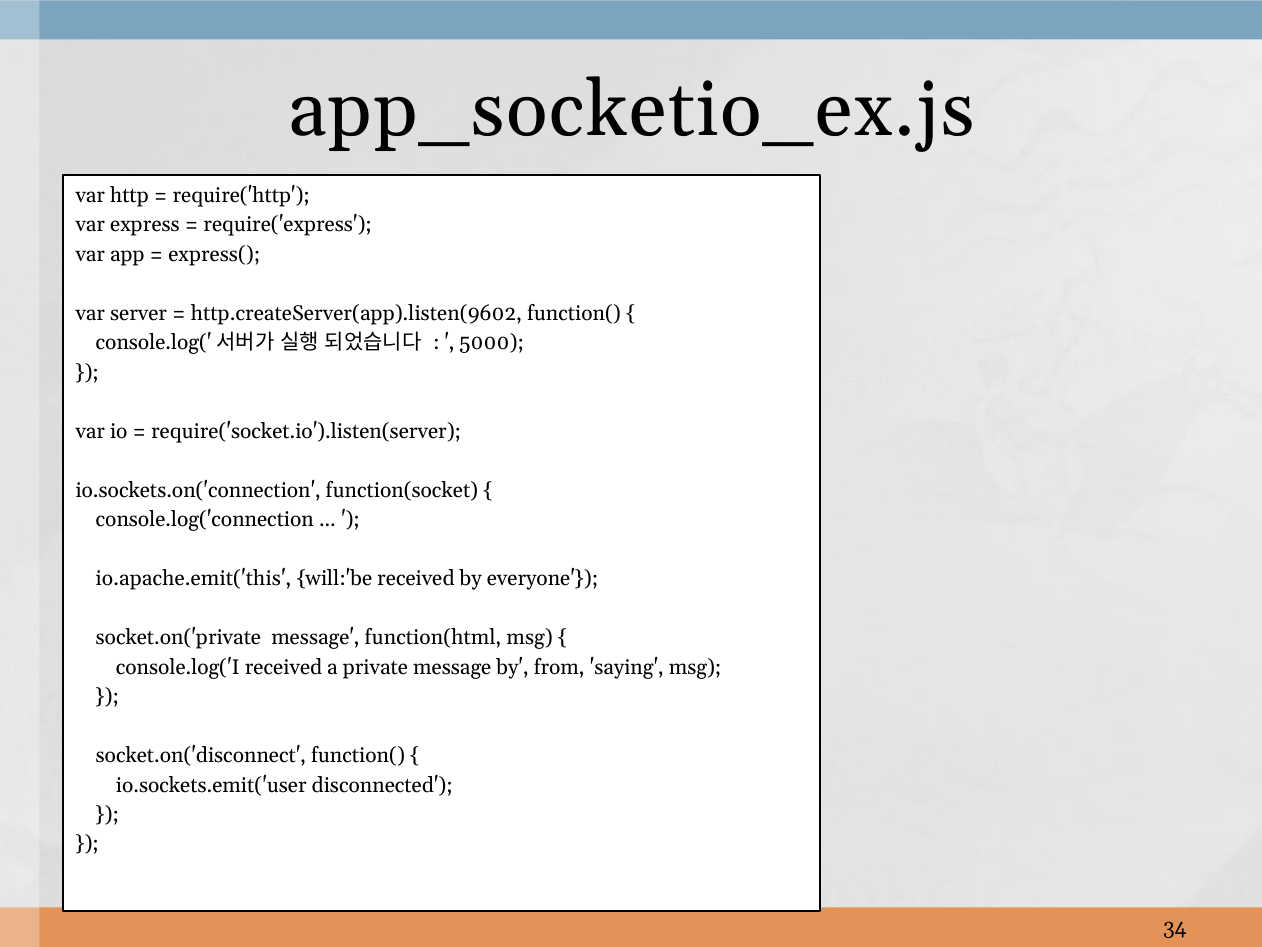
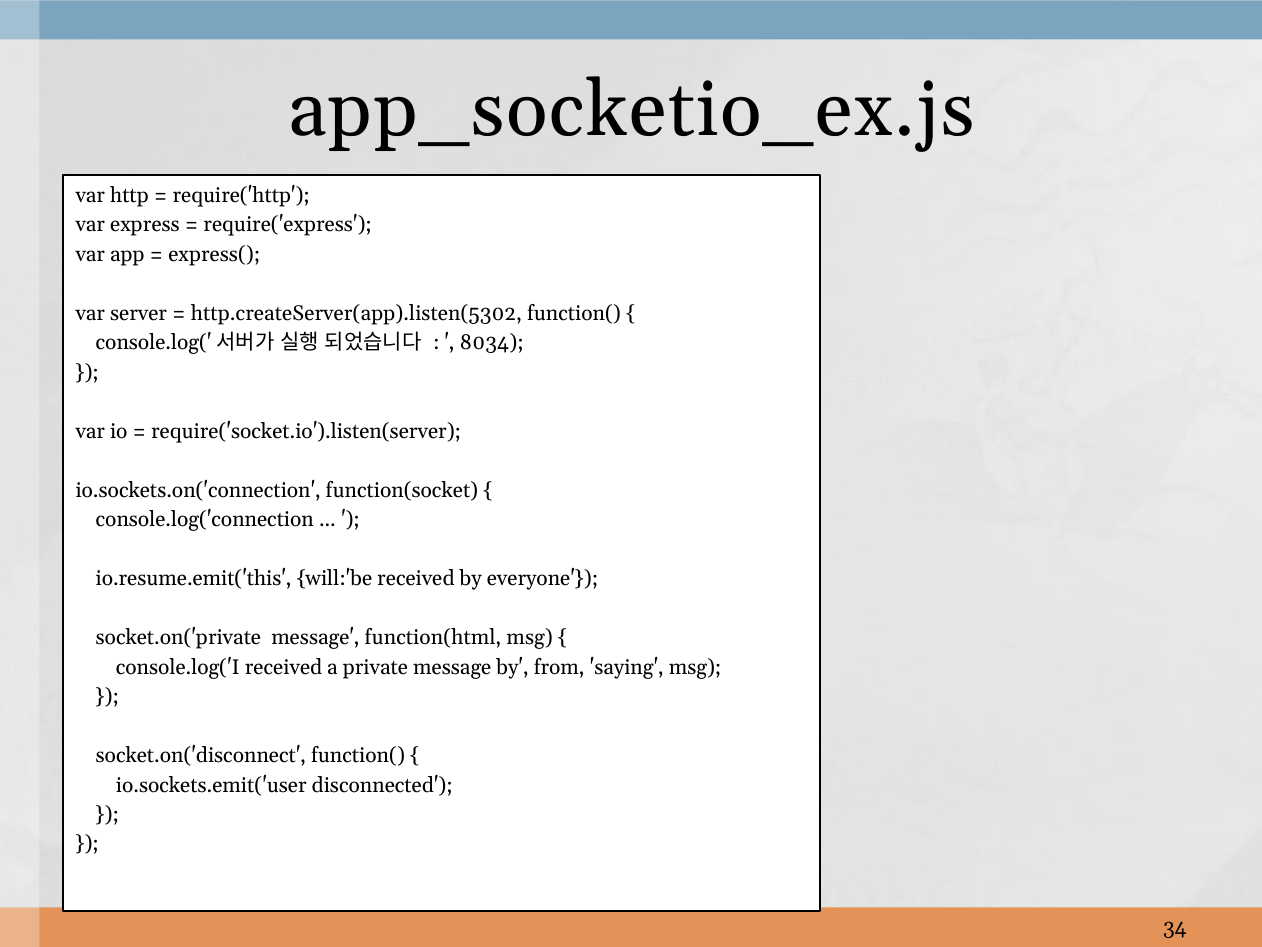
http.createServer(app).listen(9602: http.createServer(app).listen(9602 -> http.createServer(app).listen(5302 (356, 313)
5000: 5000 -> 8034 (492, 343)
io.apache.emit('this: io.apache.emit('this -> io.resume.emit('this (194, 578)
